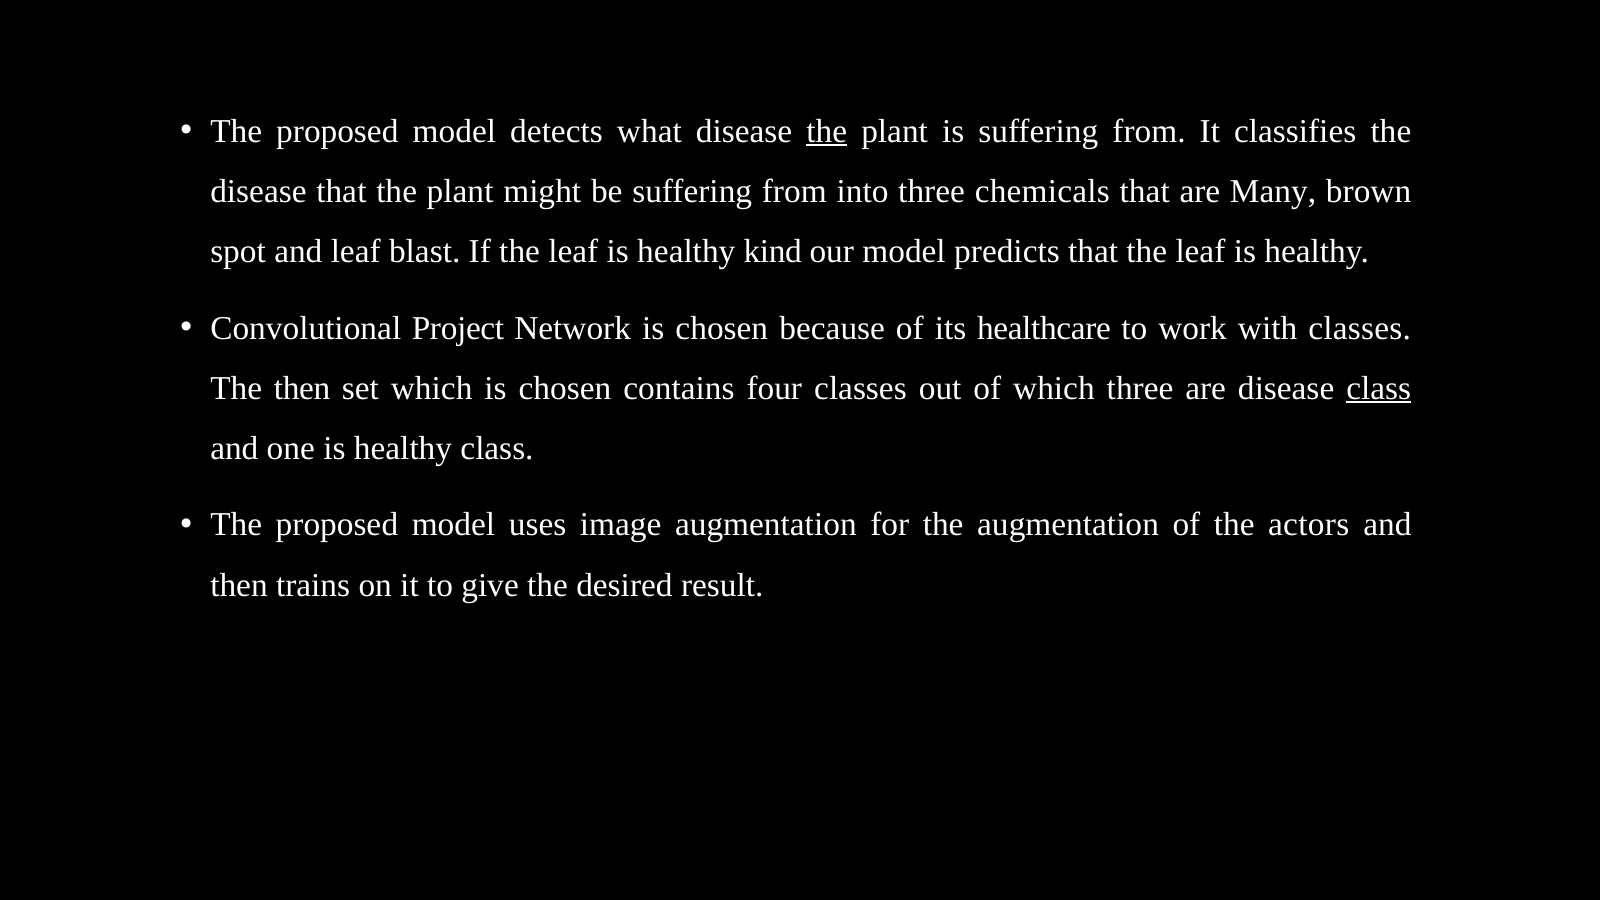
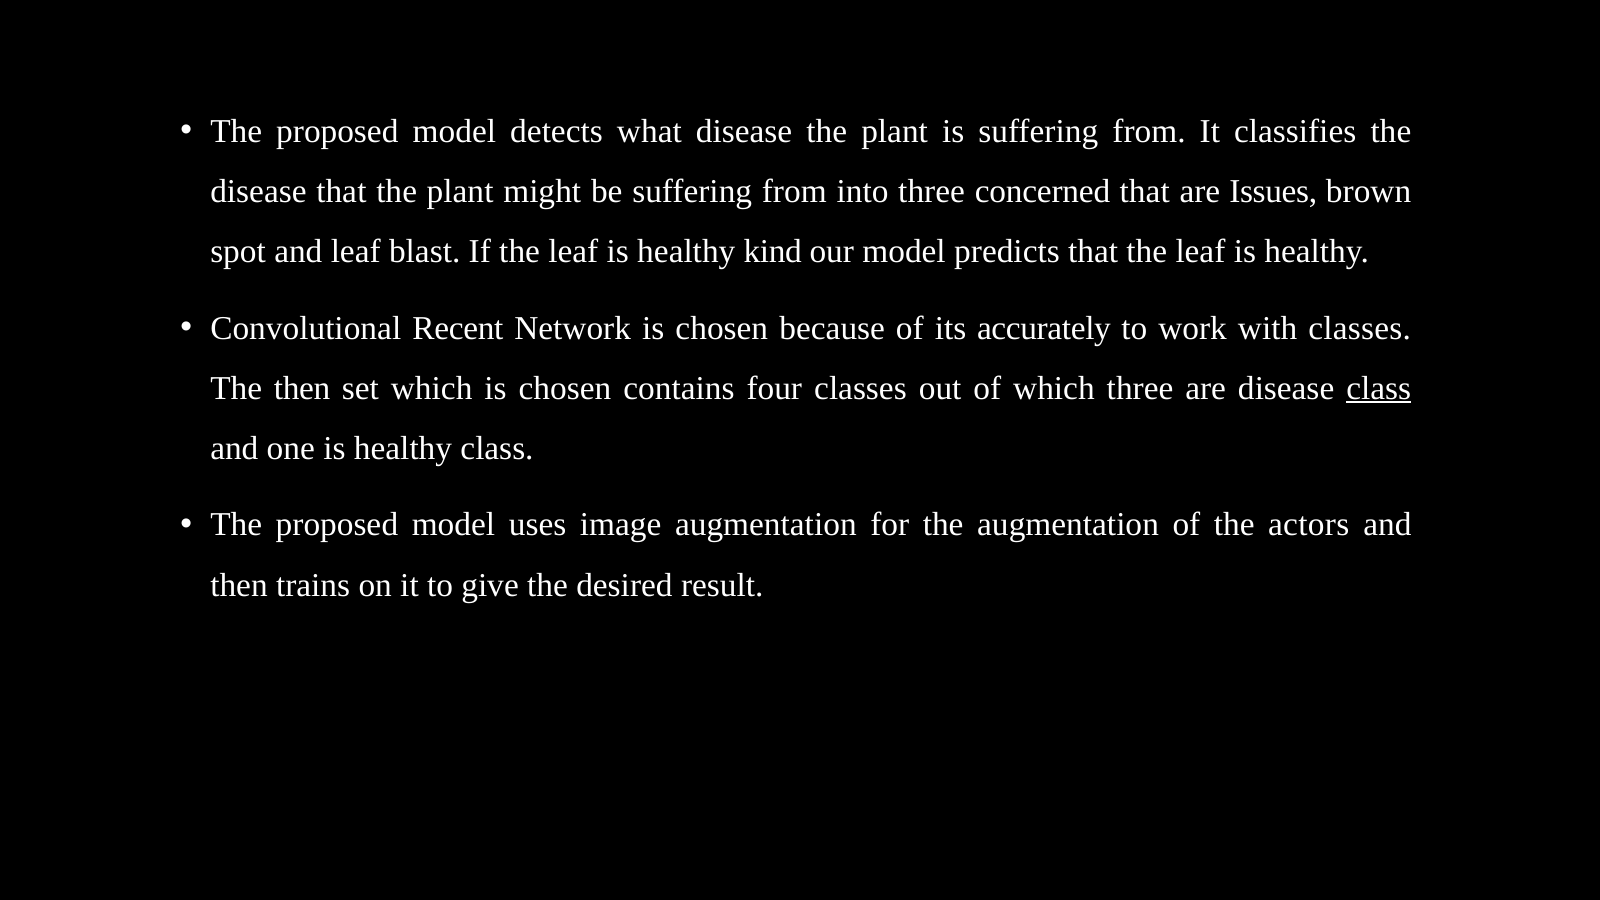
the underline: present -> none (827, 131)
chemicals: chemicals -> concerned (1042, 191)
Many: Many -> Issues (1273, 191)
Project: Project -> Recent (458, 328)
healthcare: healthcare -> accurately (1044, 328)
